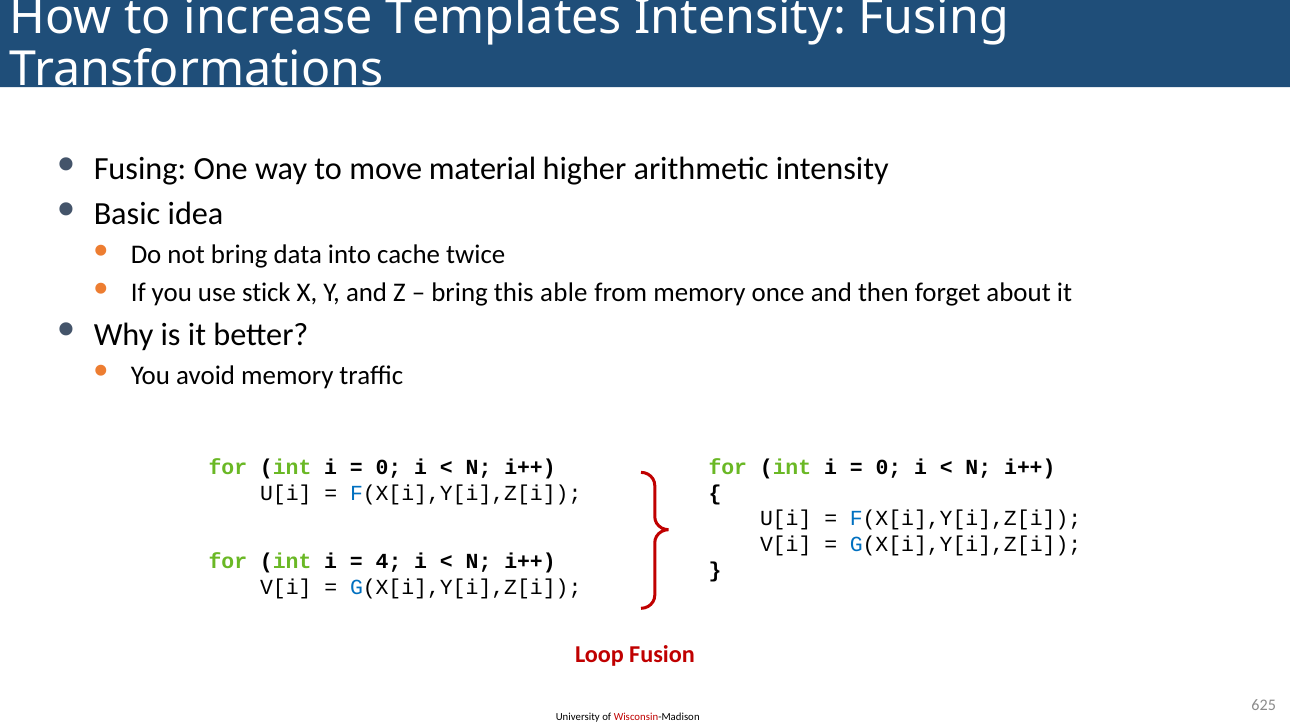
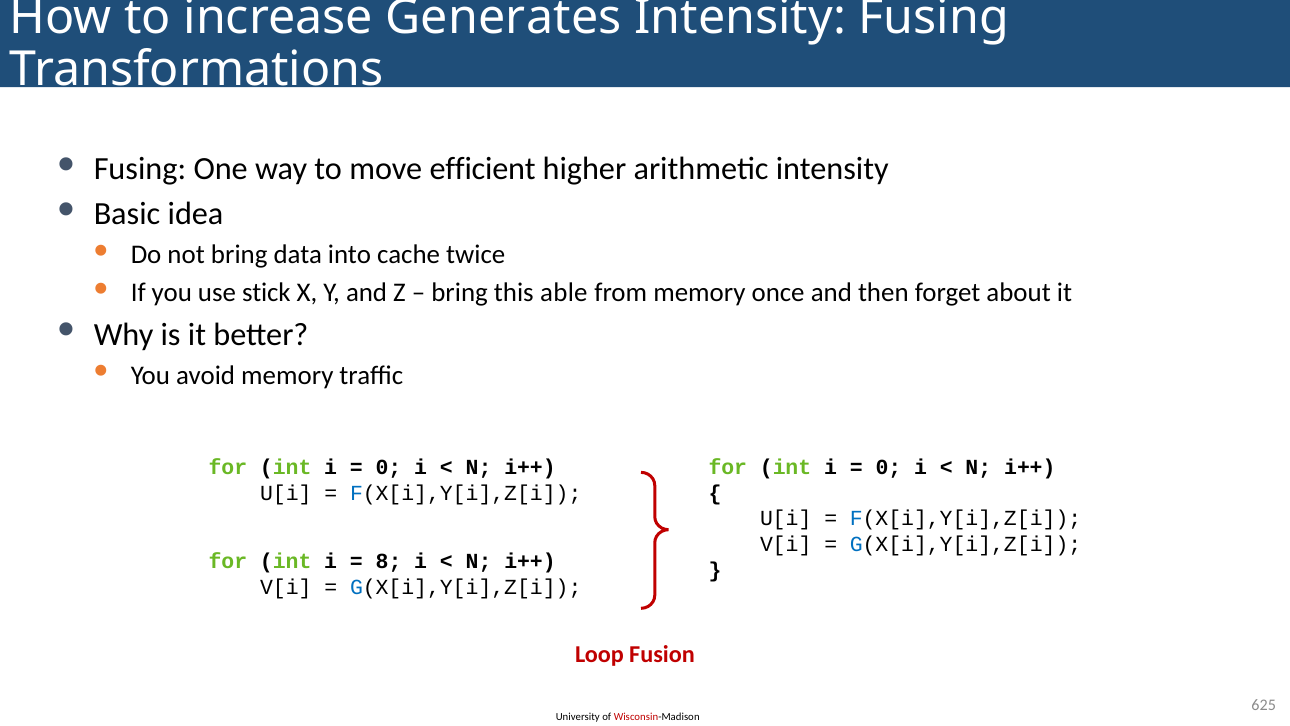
Templates: Templates -> Generates (504, 17)
material: material -> efficient (483, 169)
4: 4 -> 8 (389, 561)
